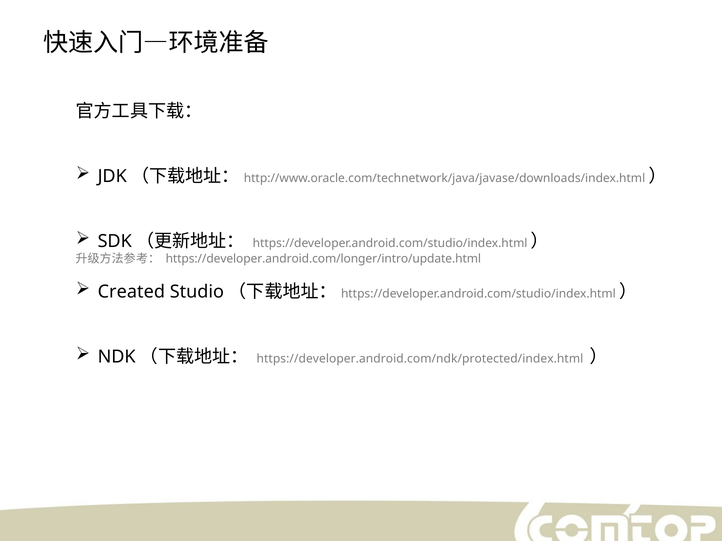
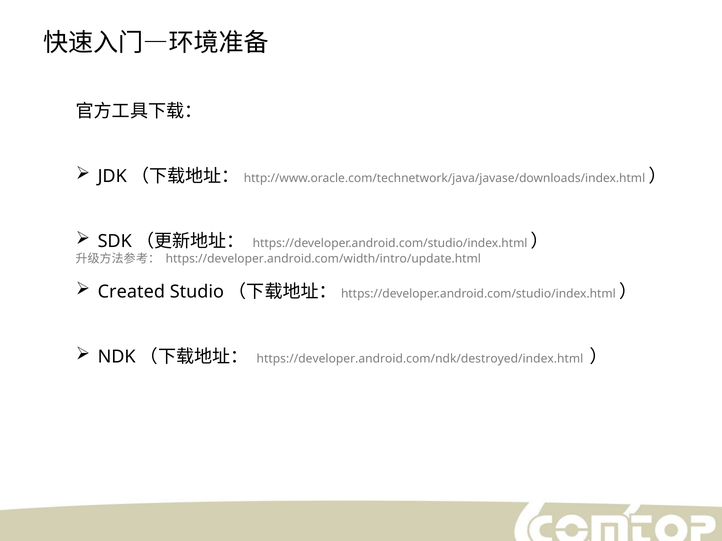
https://developer.android.com/longer/intro/update.html: https://developer.android.com/longer/intro/update.html -> https://developer.android.com/width/intro/update.html (323, 259)
https://developer.android.com/ndk/protected/index.html: https://developer.android.com/ndk/protected/index.html -> https://developer.android.com/ndk/destroyed/index.html (420, 359)
